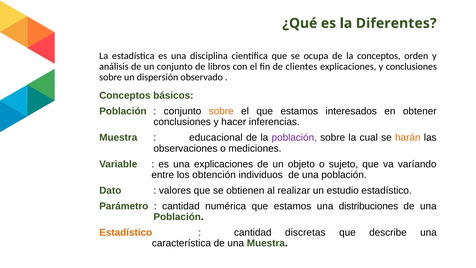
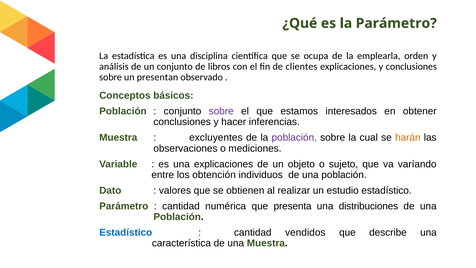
la Diferentes: Diferentes -> Parámetro (396, 23)
la conceptos: conceptos -> emplearla (379, 56)
dispersión: dispersión -> presentan (157, 77)
sobre colour: orange -> purple (221, 111)
educacional: educacional -> excluyentes (216, 138)
numérica que estamos: estamos -> presenta (293, 206)
Estadístico colour: orange -> blue (126, 232)
discretas: discretas -> vendidos (305, 232)
